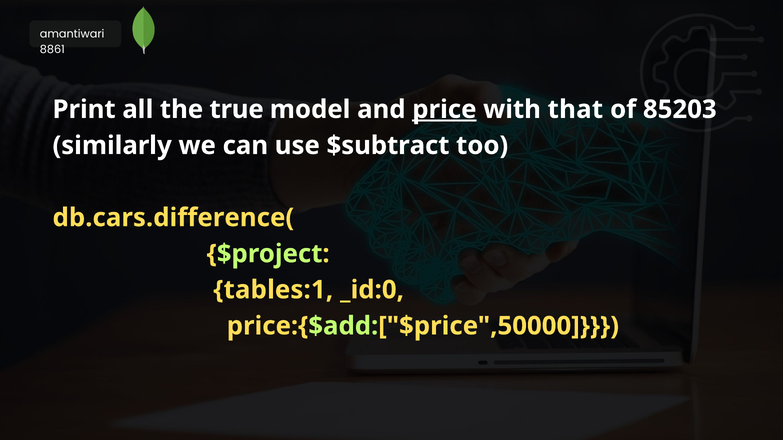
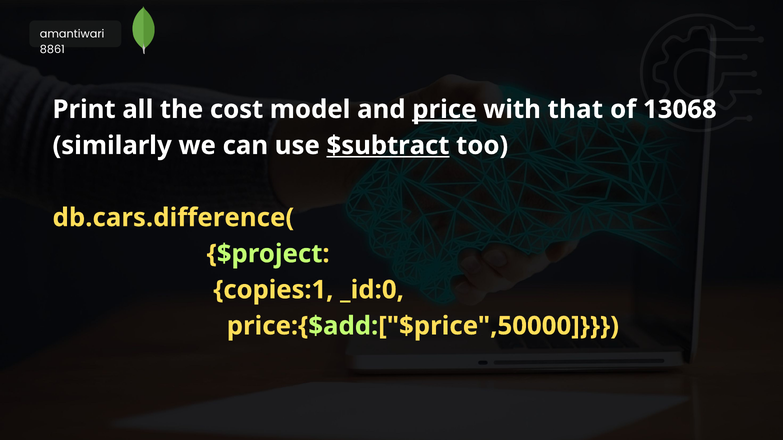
true: true -> cost (237, 110)
85203: 85203 -> 13068 (680, 110)
$subtract underline: none -> present (388, 146)
tables:1: tables:1 -> copies:1 (273, 290)
